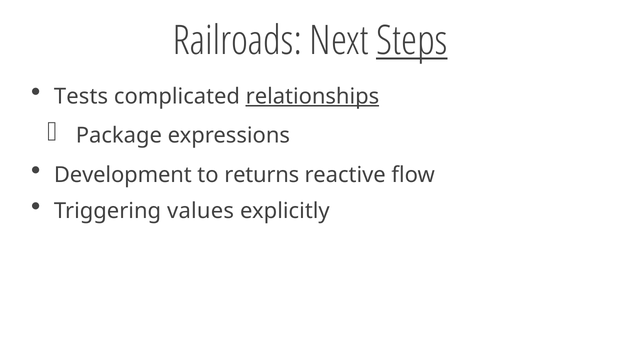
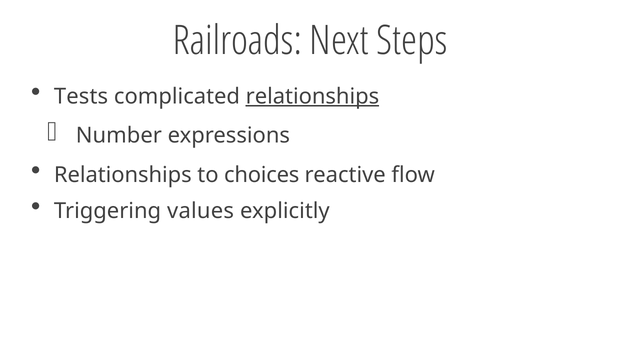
Steps underline: present -> none (412, 41)
Package: Package -> Number (119, 136)
Development: Development -> Relationships (123, 175)
returns: returns -> choices (262, 175)
